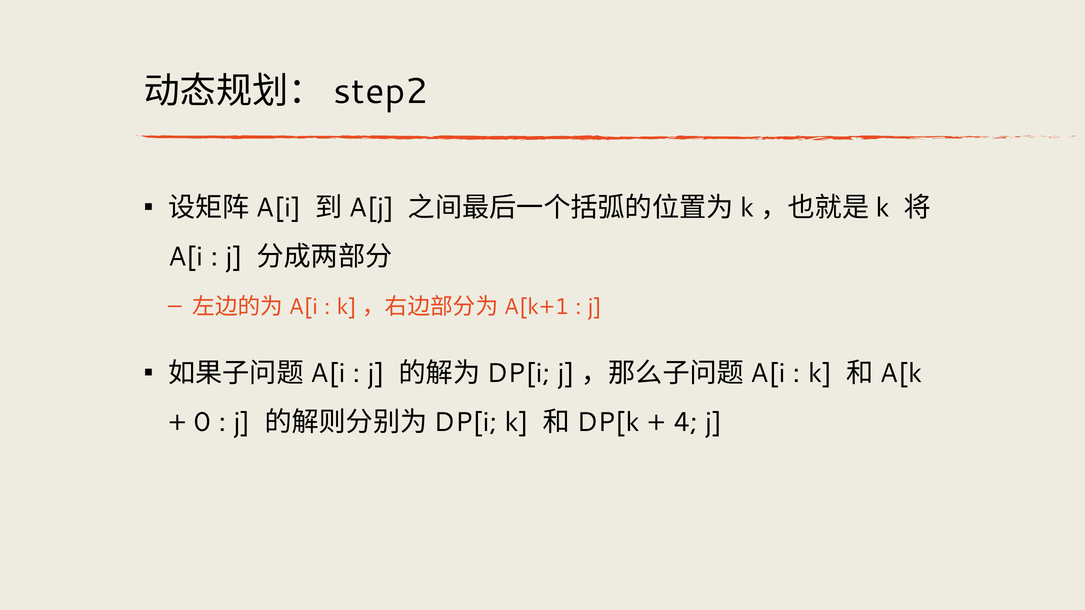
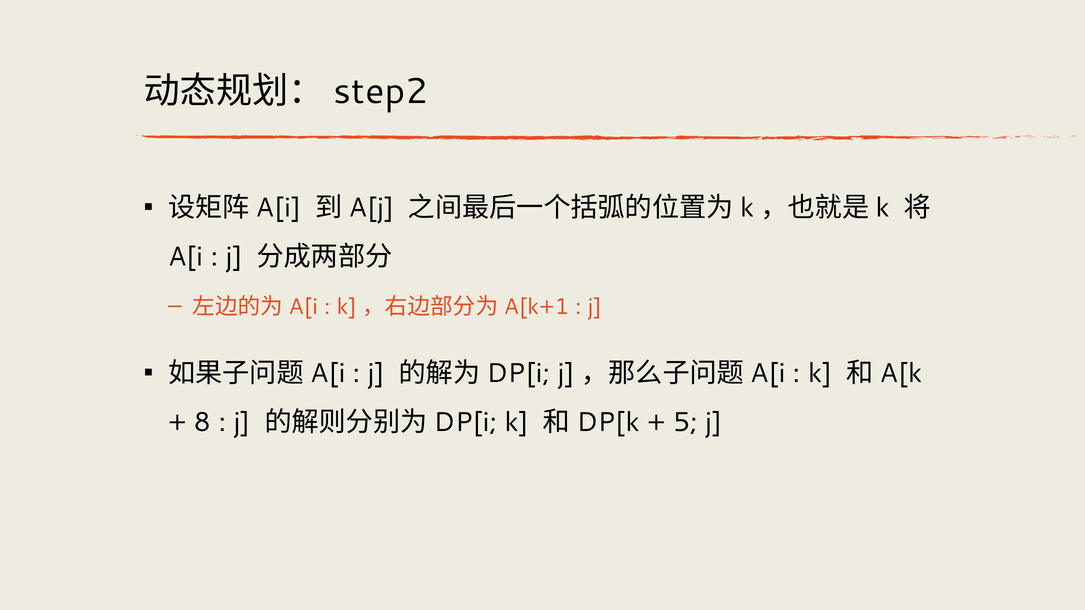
0: 0 -> 8 (203, 422)
4: 4 -> 5 (685, 422)
